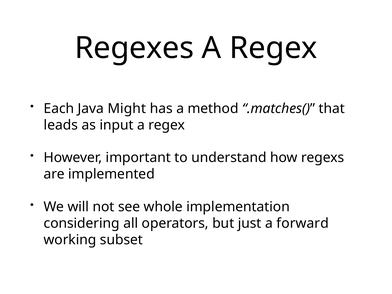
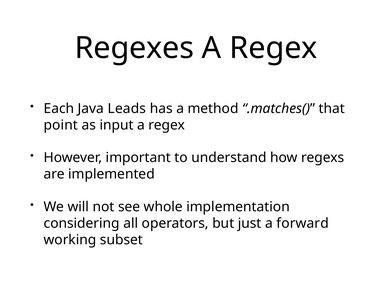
Might: Might -> Leads (127, 108)
leads: leads -> point (61, 125)
